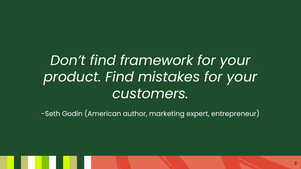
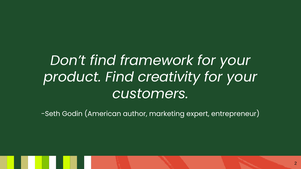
mistakes: mistakes -> creativity (169, 77)
